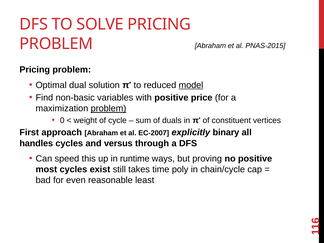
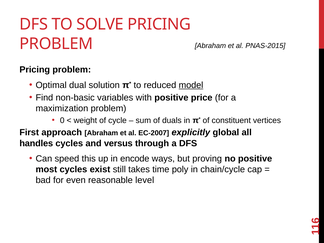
problem underline: present -> none (108, 109)
binary: binary -> global (226, 132)
runtime: runtime -> encode (135, 159)
least: least -> level (145, 180)
